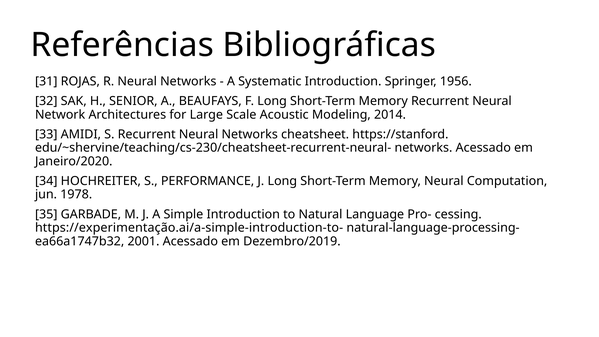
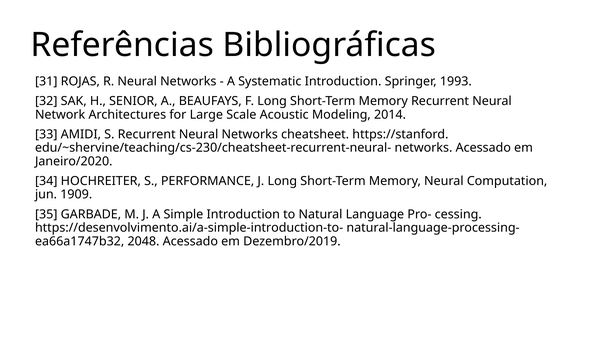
1956: 1956 -> 1993 (456, 81)
1978: 1978 -> 1909 (76, 195)
https://experimentação.ai/a-simple-introduction-to-: https://experimentação.ai/a-simple-introduction-to- -> https://desenvolvimento.ai/a-simple-introduction-to- (189, 228)
2001: 2001 -> 2048 (143, 241)
